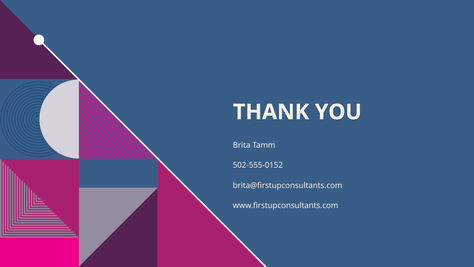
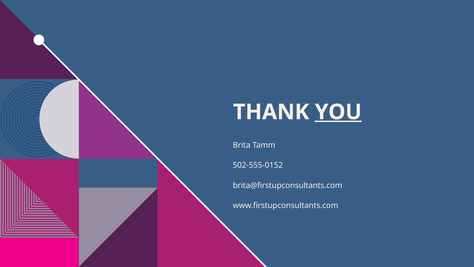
YOU underline: none -> present (338, 112)
